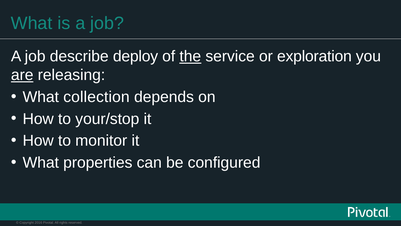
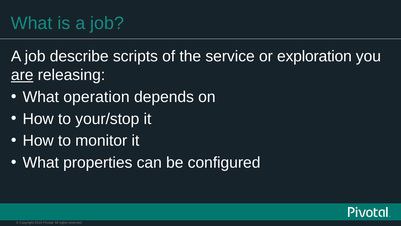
deploy: deploy -> scripts (135, 56)
the underline: present -> none (190, 56)
collection: collection -> operation (96, 97)
